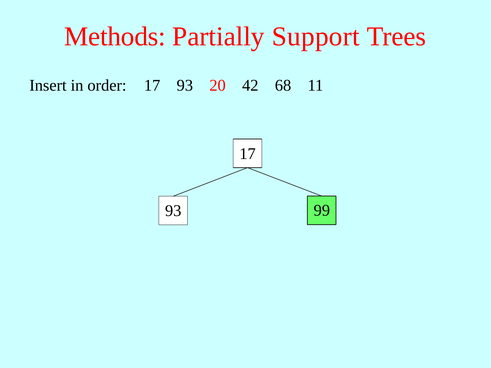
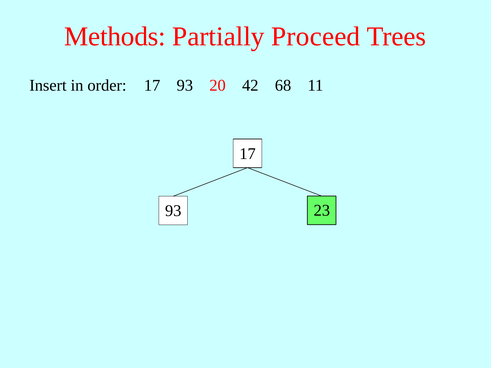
Support: Support -> Proceed (316, 37)
99: 99 -> 23 (322, 210)
